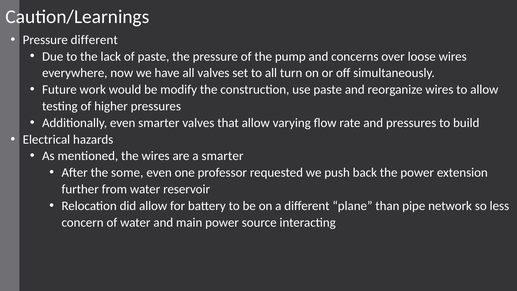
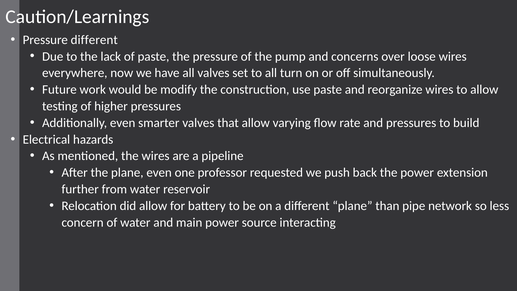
a smarter: smarter -> pipeline (223, 156)
the some: some -> plane (127, 173)
